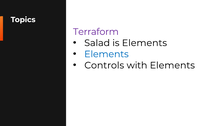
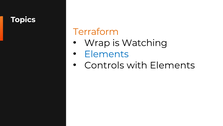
Terraform colour: purple -> orange (96, 32)
Salad: Salad -> Wrap (97, 43)
is Elements: Elements -> Watching (145, 43)
